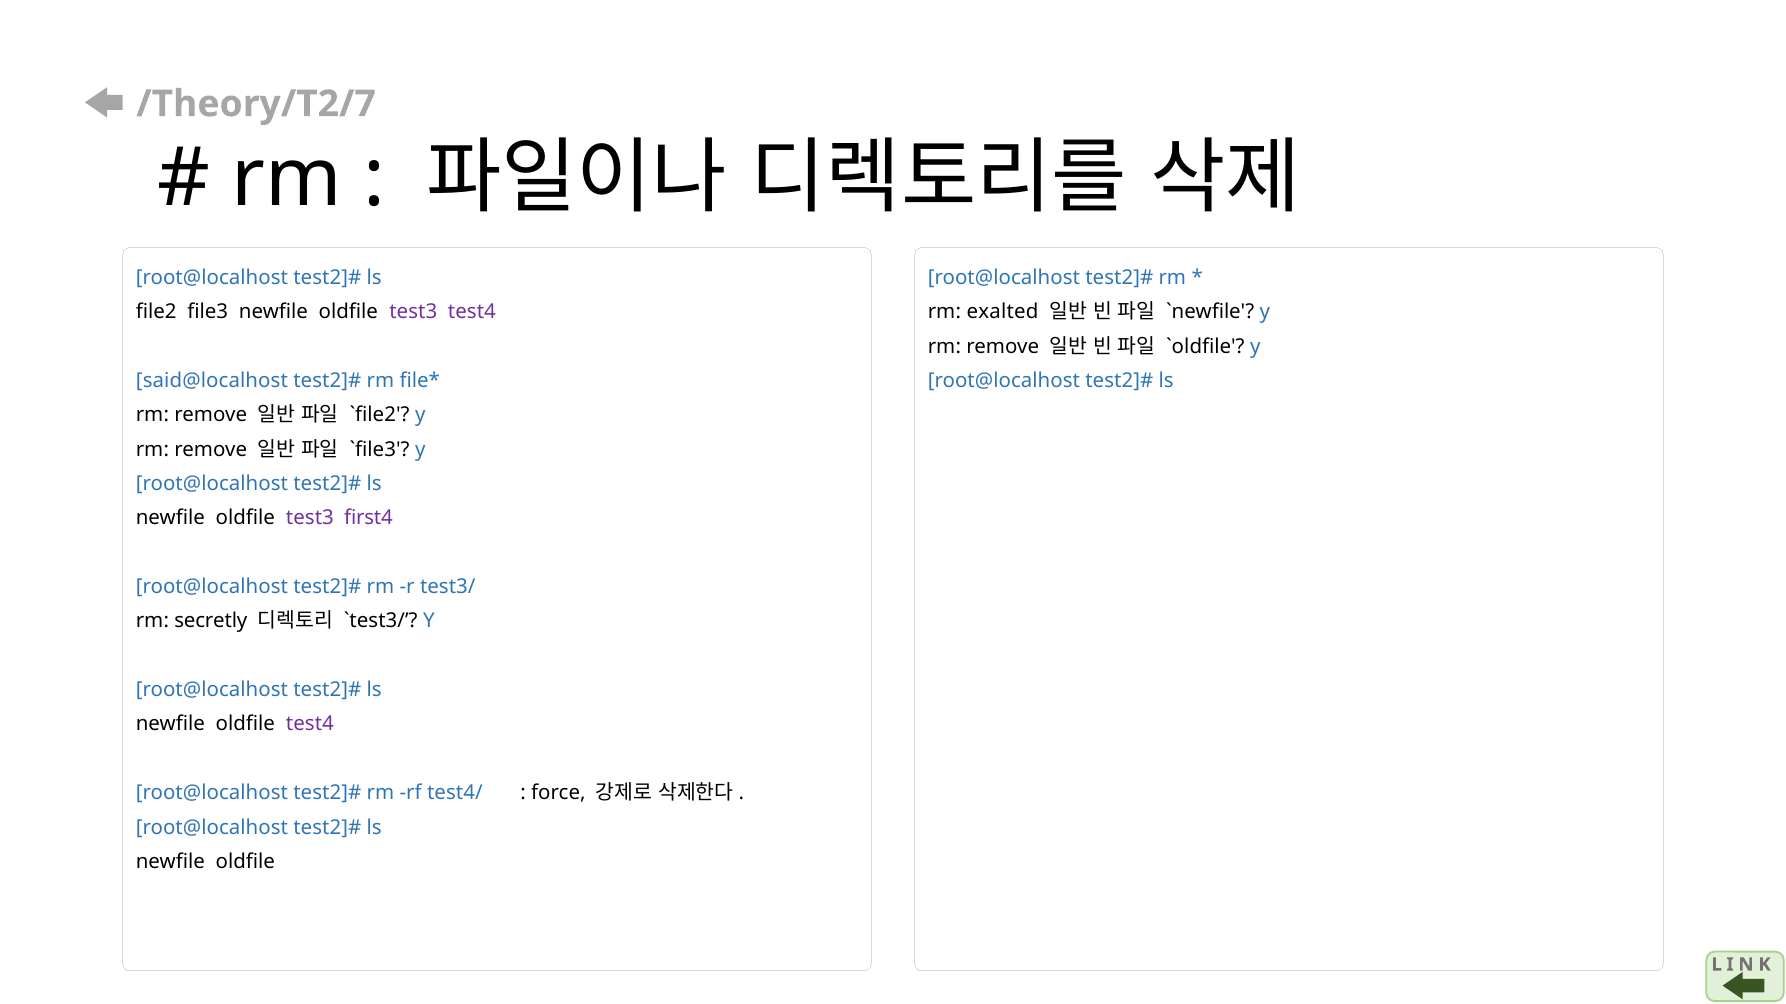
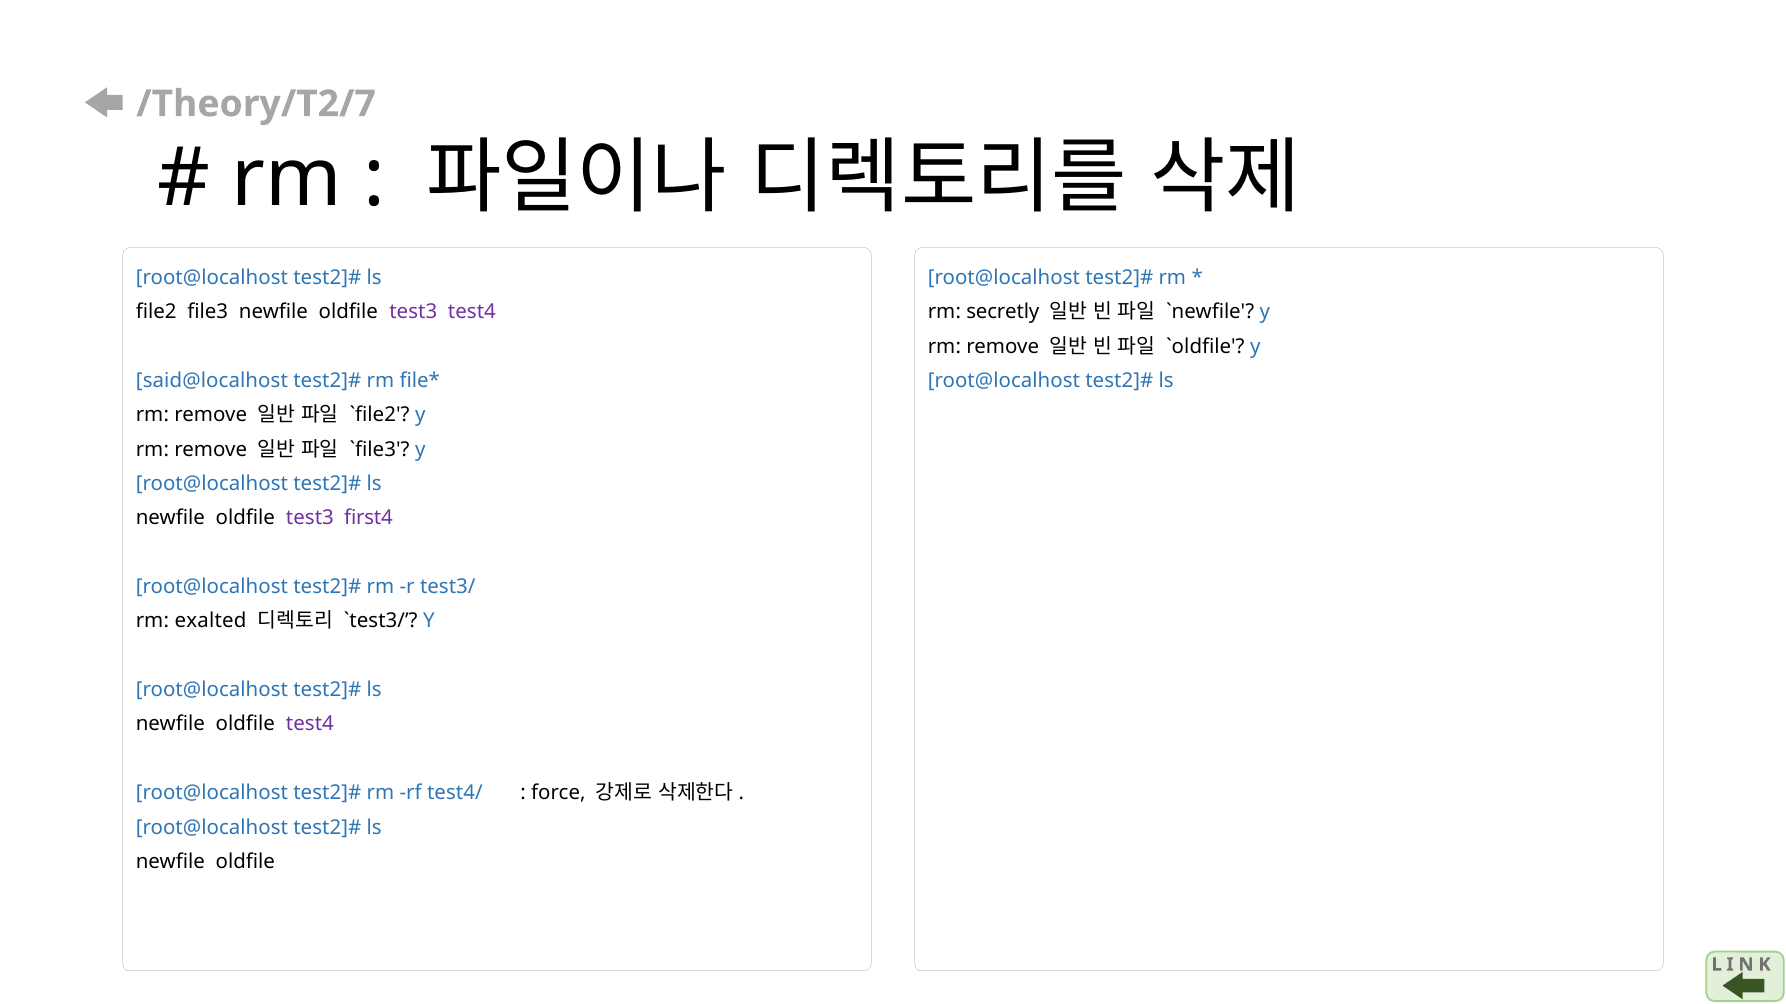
exalted: exalted -> secretly (1003, 312)
secretly: secretly -> exalted (211, 622)
